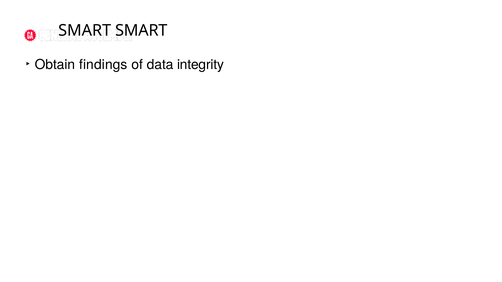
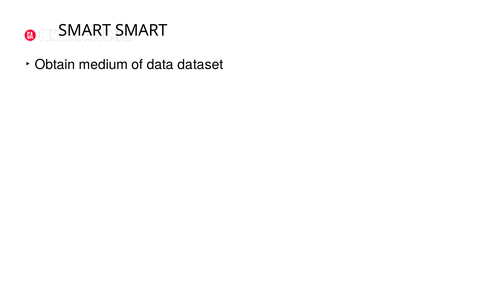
findings: findings -> medium (103, 65)
integrity: integrity -> dataset (200, 65)
